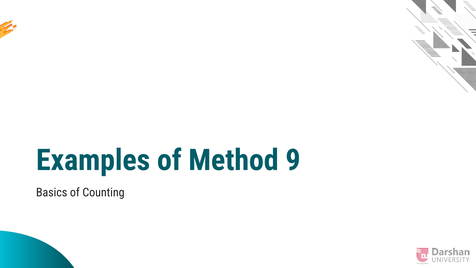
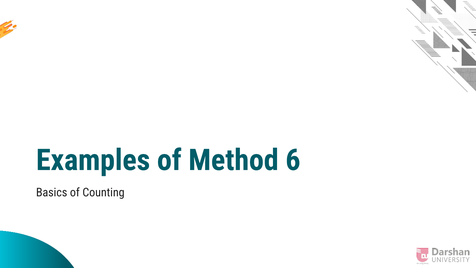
9: 9 -> 6 (293, 160)
